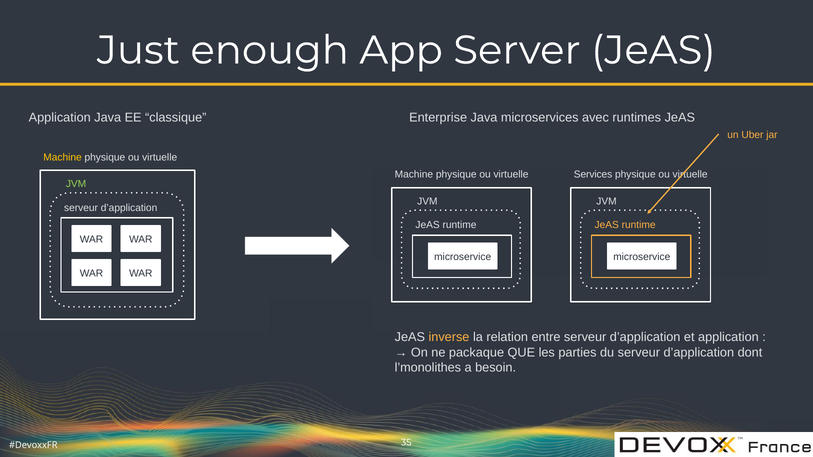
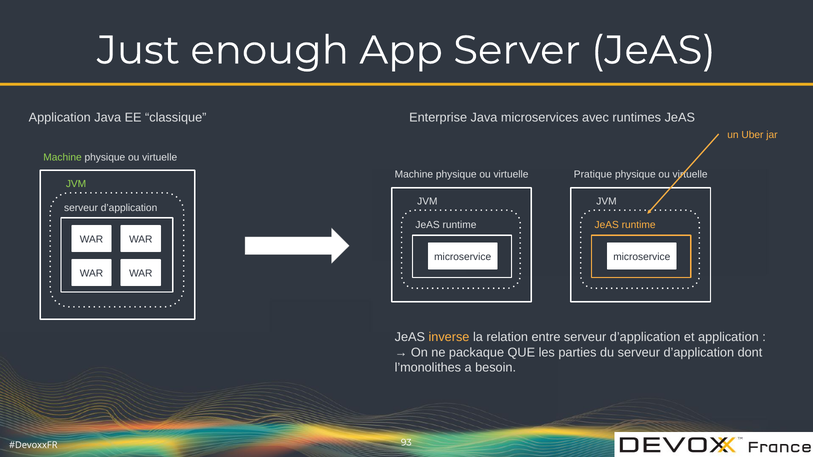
Machine colour: yellow -> light green (63, 157)
Services: Services -> Pratique (593, 175)
35: 35 -> 93 (406, 443)
